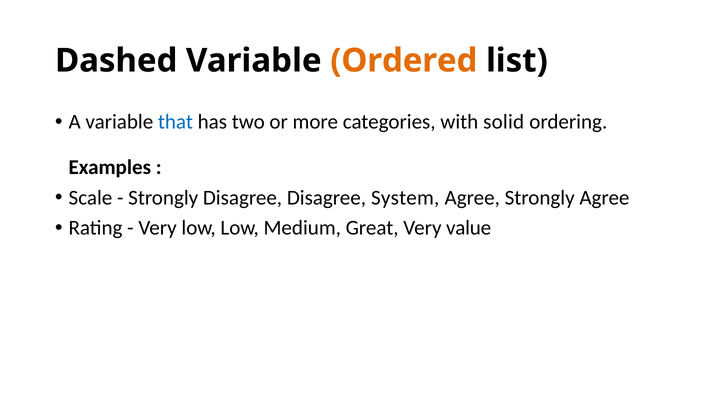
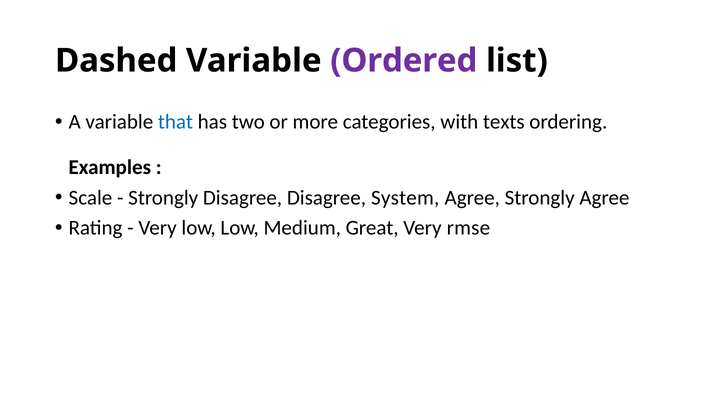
Ordered colour: orange -> purple (404, 61)
solid: solid -> texts (504, 122)
value: value -> rmse (468, 228)
